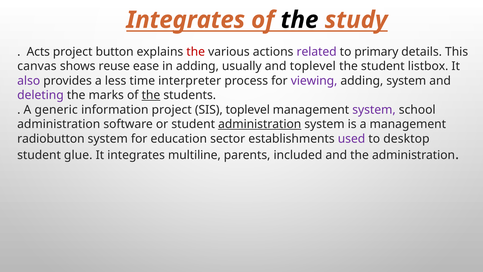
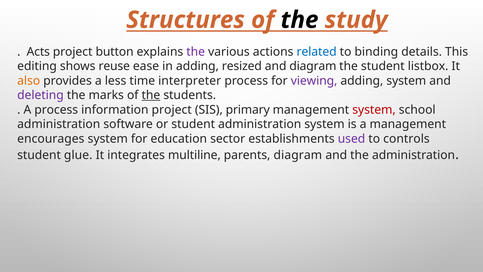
Integrates: Integrates -> Structures (186, 20)
the colour: red -> purple (196, 52)
related colour: purple -> blue (317, 52)
primary: primary -> binding (376, 52)
canvas: canvas -> editing (37, 66)
usually: usually -> resized (242, 66)
and toplevel: toplevel -> diagram (313, 66)
also colour: purple -> orange (29, 81)
A generic: generic -> process (56, 110)
SIS toplevel: toplevel -> primary (248, 110)
system colour: purple -> red (374, 110)
administration underline: present -> none (260, 124)
radiobutton: radiobutton -> encourages (51, 139)
desktop: desktop -> controls (406, 139)
parents included: included -> diagram (298, 155)
